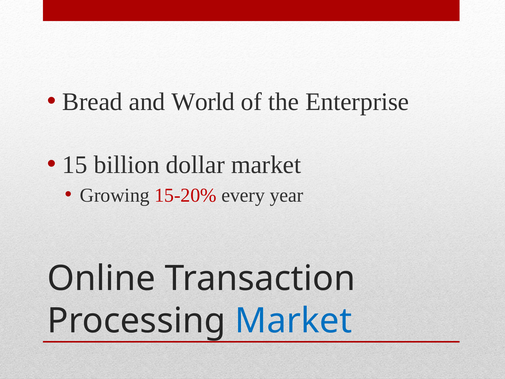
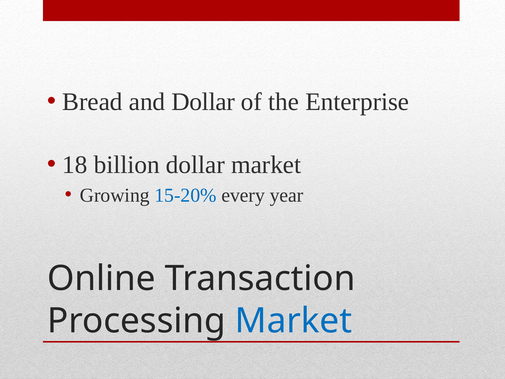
and World: World -> Dollar (203, 102)
15: 15 -> 18 (75, 165)
15-20% colour: red -> blue (186, 195)
